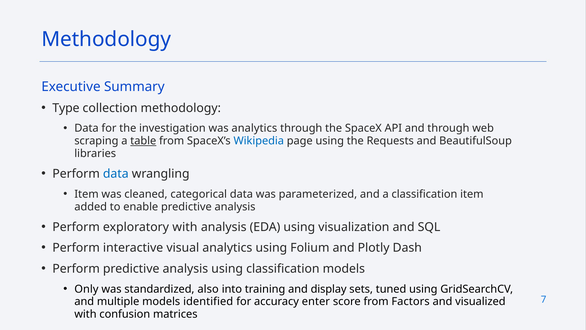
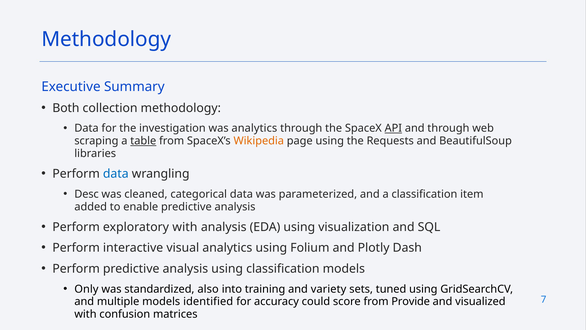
Type: Type -> Both (66, 108)
API underline: none -> present (393, 128)
Wikipedia colour: blue -> orange (259, 141)
Item: Item -> Desc (87, 194)
display: display -> variety (329, 289)
enter: enter -> could (316, 301)
Factors: Factors -> Provide (411, 301)
